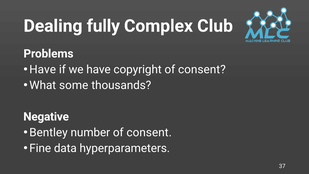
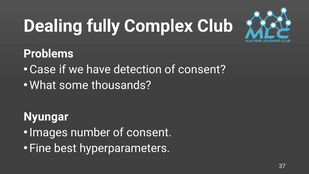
Have: Have -> Case (43, 69)
copyright: copyright -> detection (138, 69)
Negative: Negative -> Nyungar (46, 117)
Bentley: Bentley -> Images (49, 132)
data: data -> best (65, 148)
